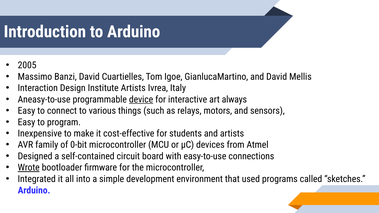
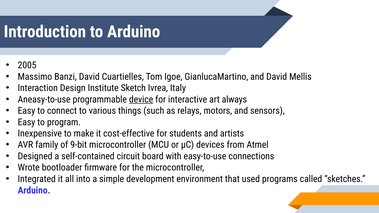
Institute Artists: Artists -> Sketch (133, 88)
0-bit: 0-bit -> 9-bit (79, 145)
Wrote underline: present -> none (29, 168)
